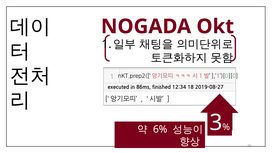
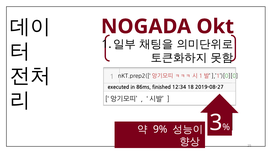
6%: 6% -> 9% (160, 129)
